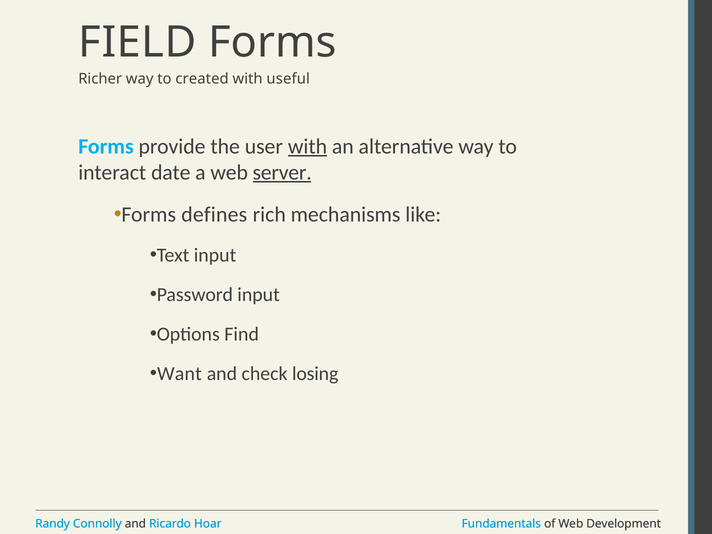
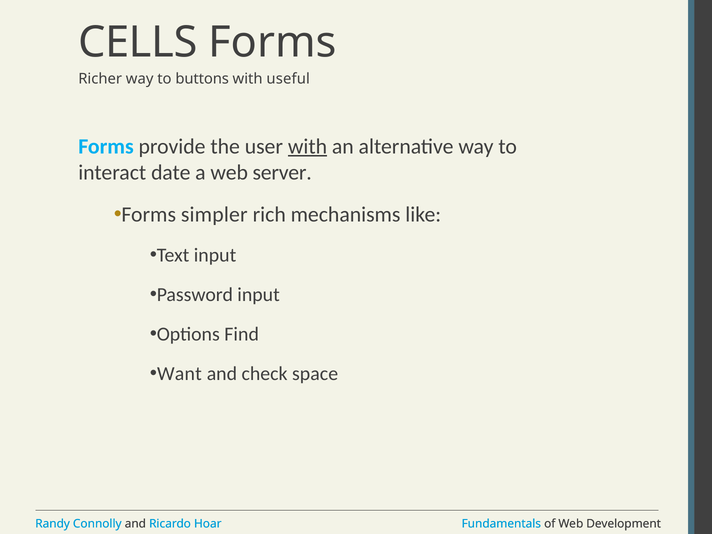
FIELD: FIELD -> CELLS (138, 42)
created: created -> buttons (202, 79)
server underline: present -> none (282, 172)
defines: defines -> simpler (214, 215)
losing: losing -> space (315, 374)
